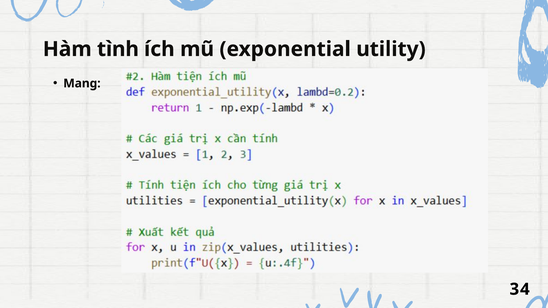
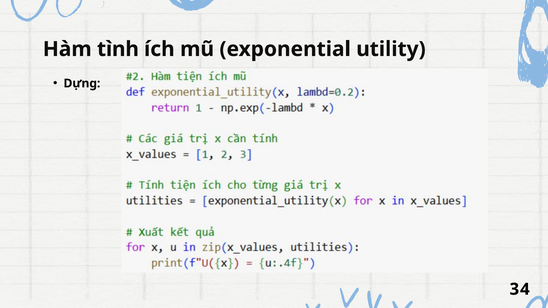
Mang: Mang -> Dựng (82, 83)
